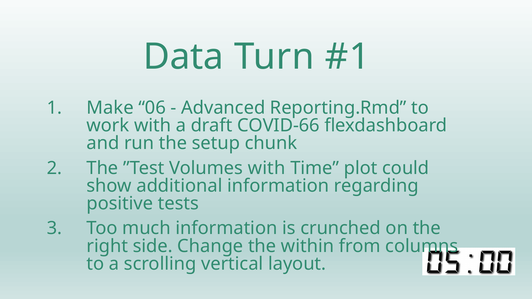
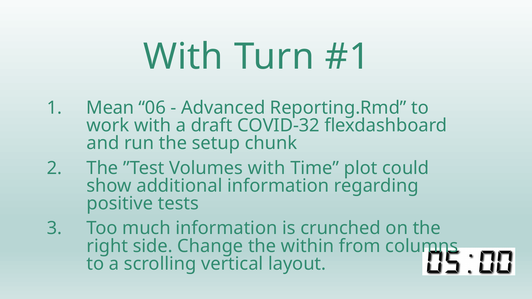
Data: Data -> With (183, 57)
Make: Make -> Mean (110, 108)
COVID-66: COVID-66 -> COVID-32 (278, 126)
